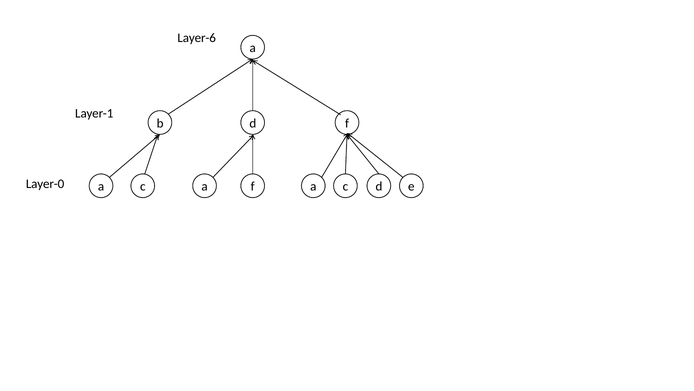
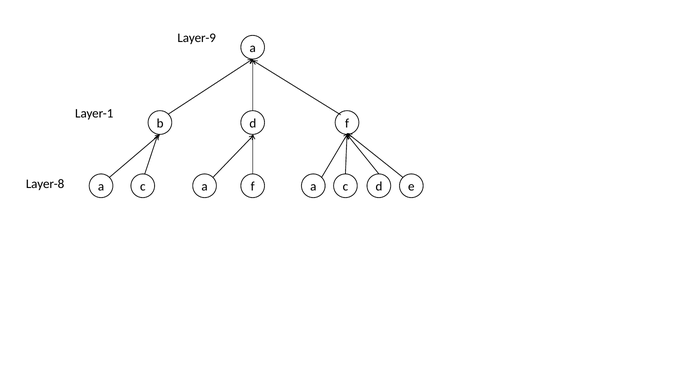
Layer-6: Layer-6 -> Layer-9 (197, 38)
Layer-0: Layer-0 -> Layer-8 (45, 184)
